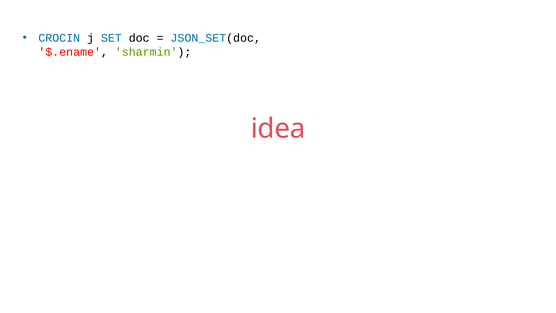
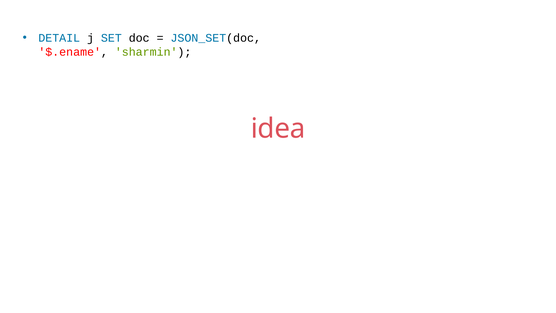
CROCIN: CROCIN -> DETAIL (59, 38)
